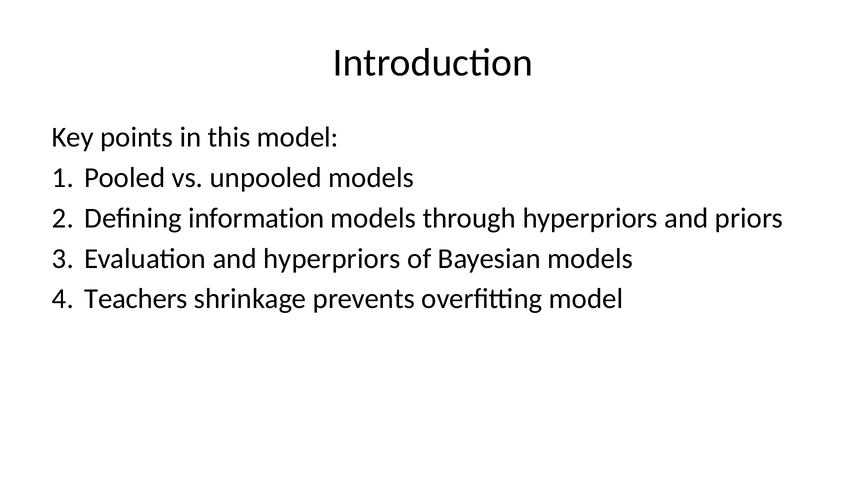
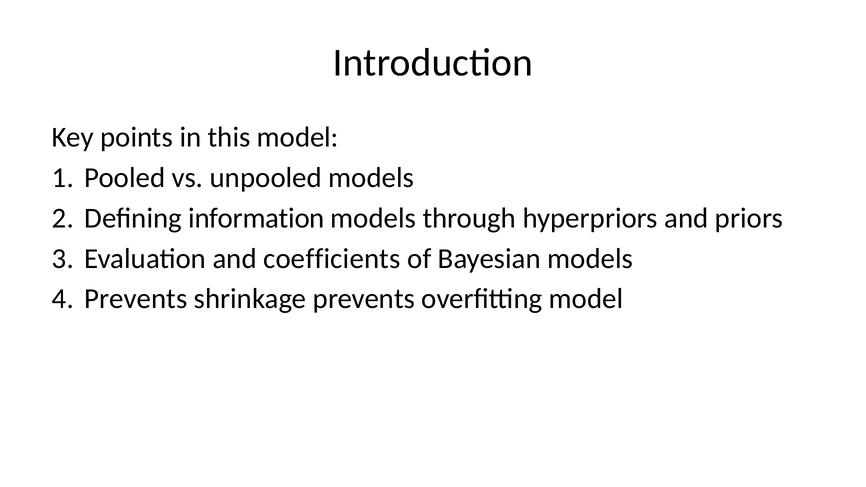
and hyperpriors: hyperpriors -> coefficients (332, 259)
Teachers: Teachers -> Prevents (136, 299)
